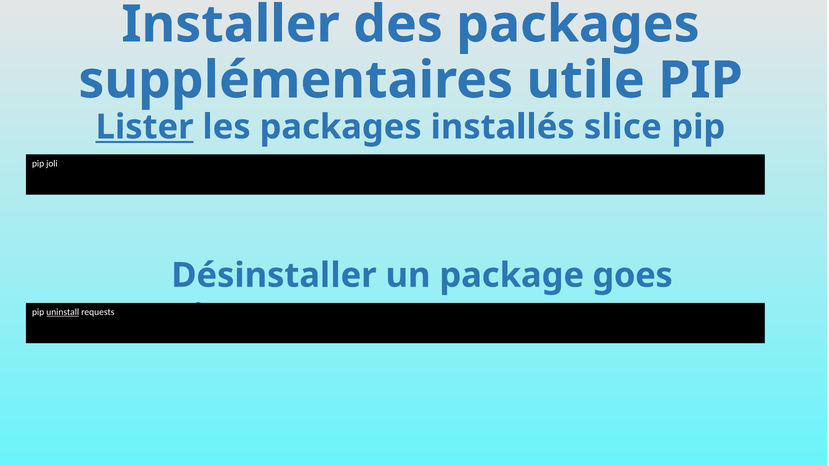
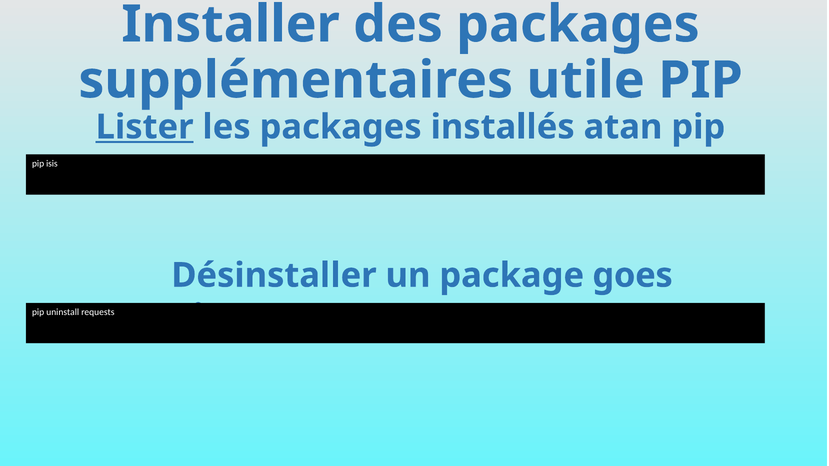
slice: slice -> atan (623, 127)
joli: joli -> isis (52, 164)
uninstall underline: present -> none (63, 313)
